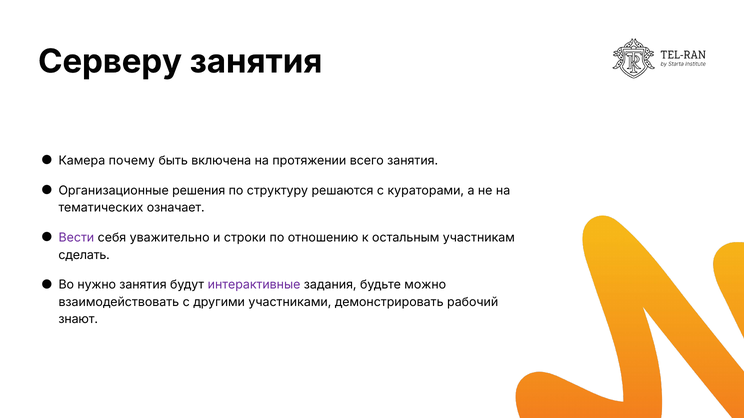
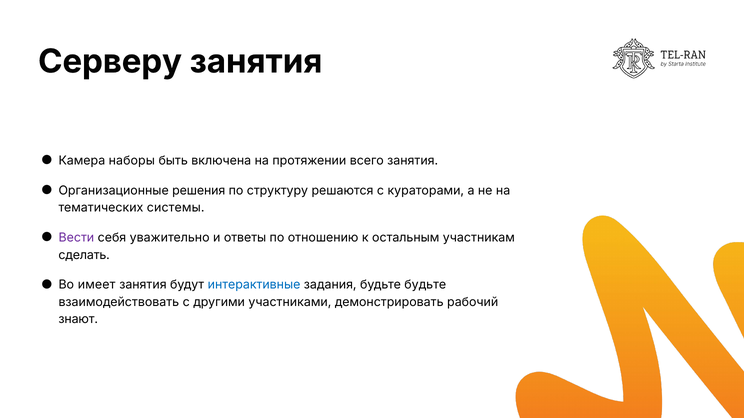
почему: почему -> наборы (132, 161)
означает: означает -> системы (176, 208)
строки: строки -> ответы (245, 238)
нужно: нужно -> имеет (97, 285)
интерактивные colour: purple -> blue (254, 285)
будьте можно: можно -> будьте (425, 285)
